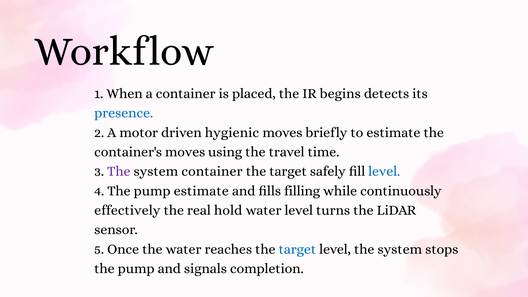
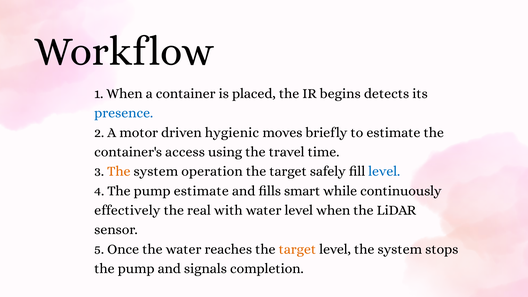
container's moves: moves -> access (185, 152)
The colour: purple -> orange (119, 171)
system container: container -> operation (212, 171)
filling: filling -> smart (302, 191)
hold: hold -> with (228, 210)
level turns: turns -> when (333, 210)
target colour: blue -> orange (297, 249)
